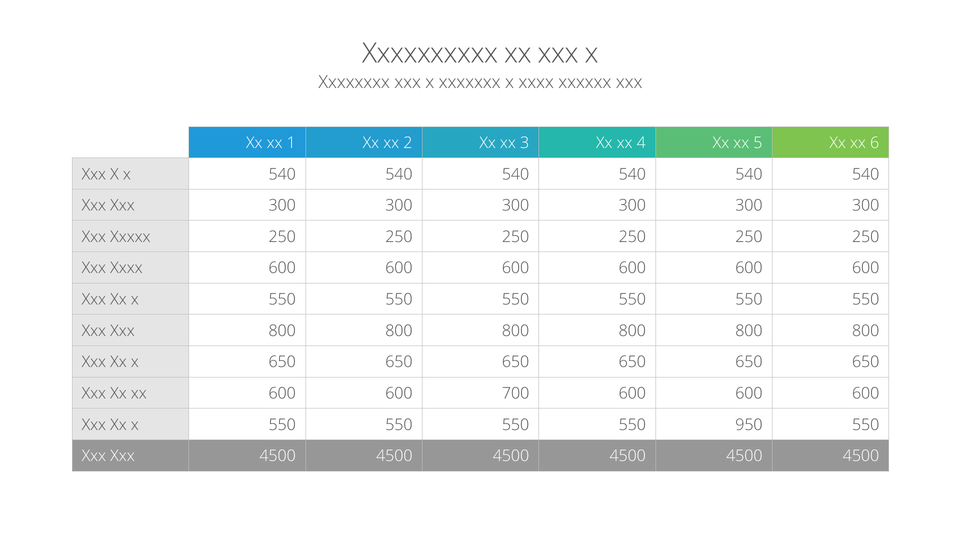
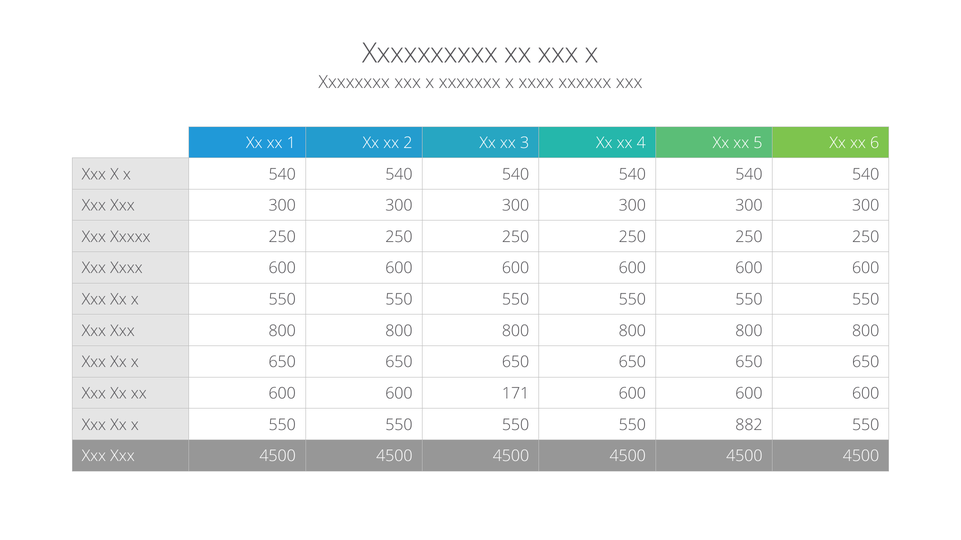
700: 700 -> 171 (516, 394)
950: 950 -> 882 (749, 425)
